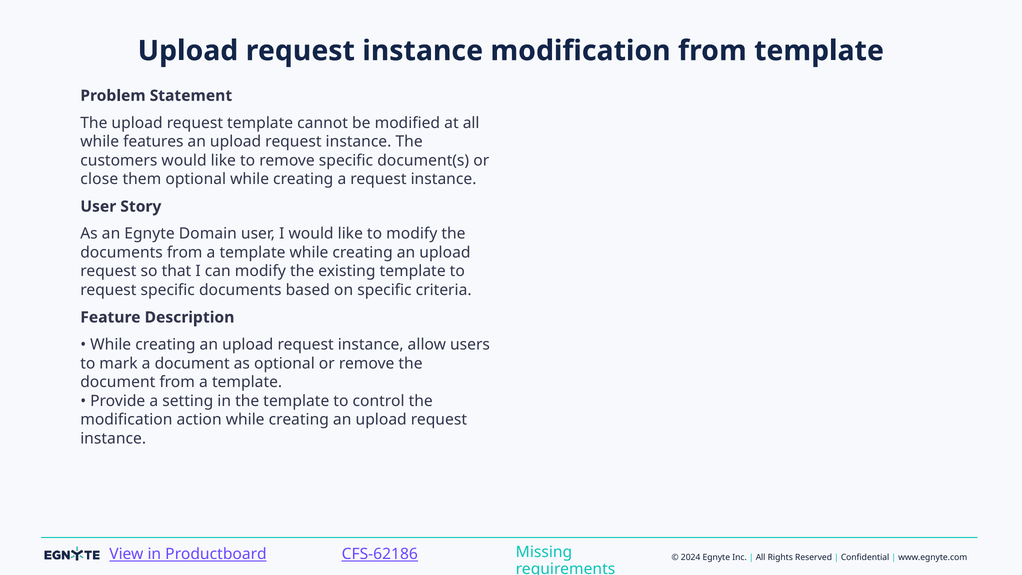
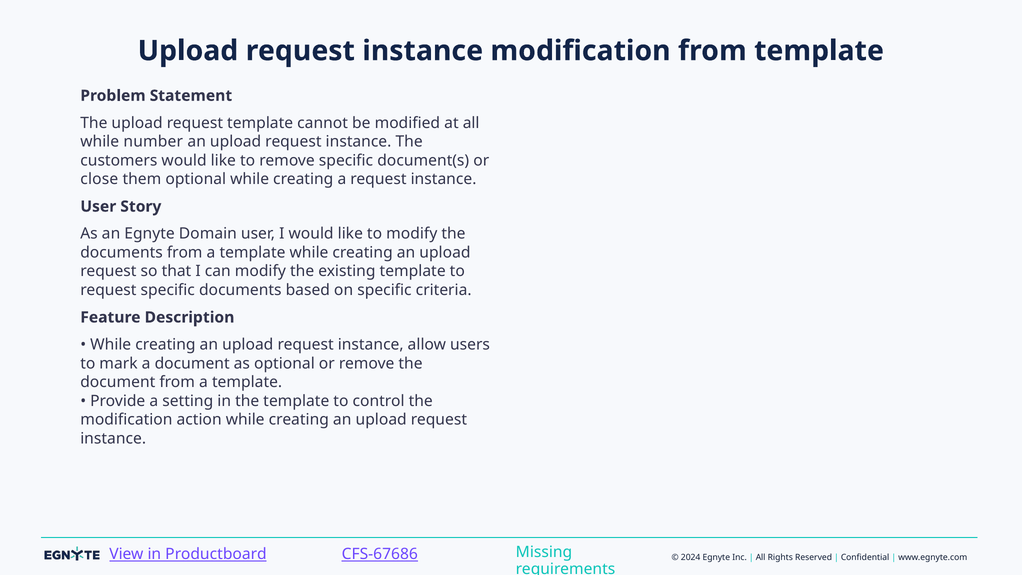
features: features -> number (153, 142)
CFS-62186: CFS-62186 -> CFS-67686 (380, 554)
